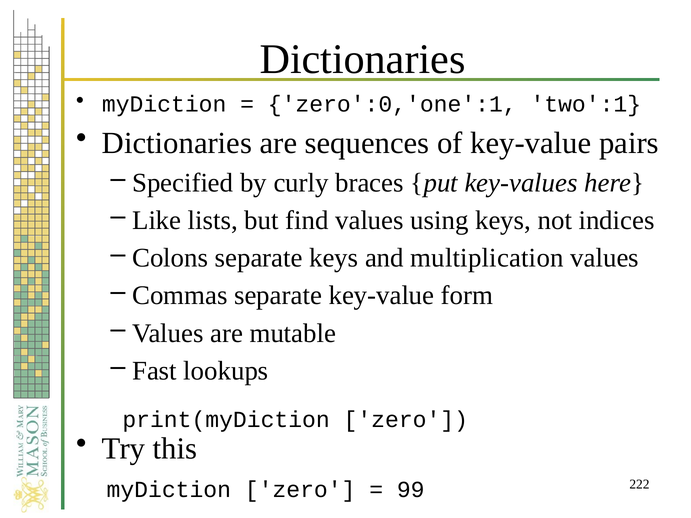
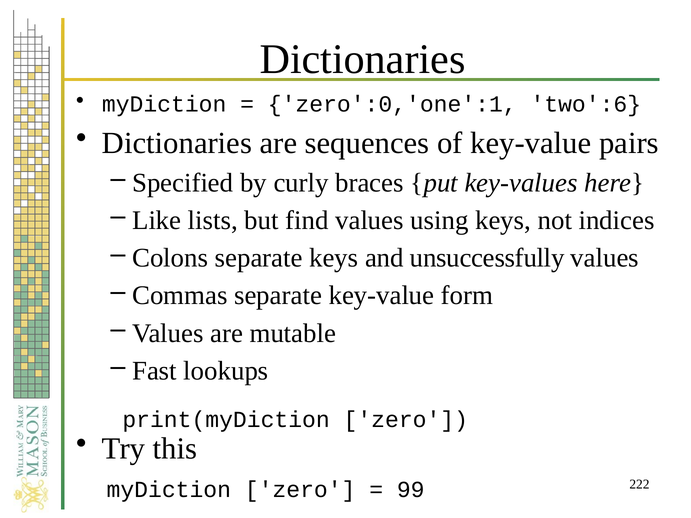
two':1: two':1 -> two':6 (586, 104)
multiplication: multiplication -> unsuccessfully (487, 258)
